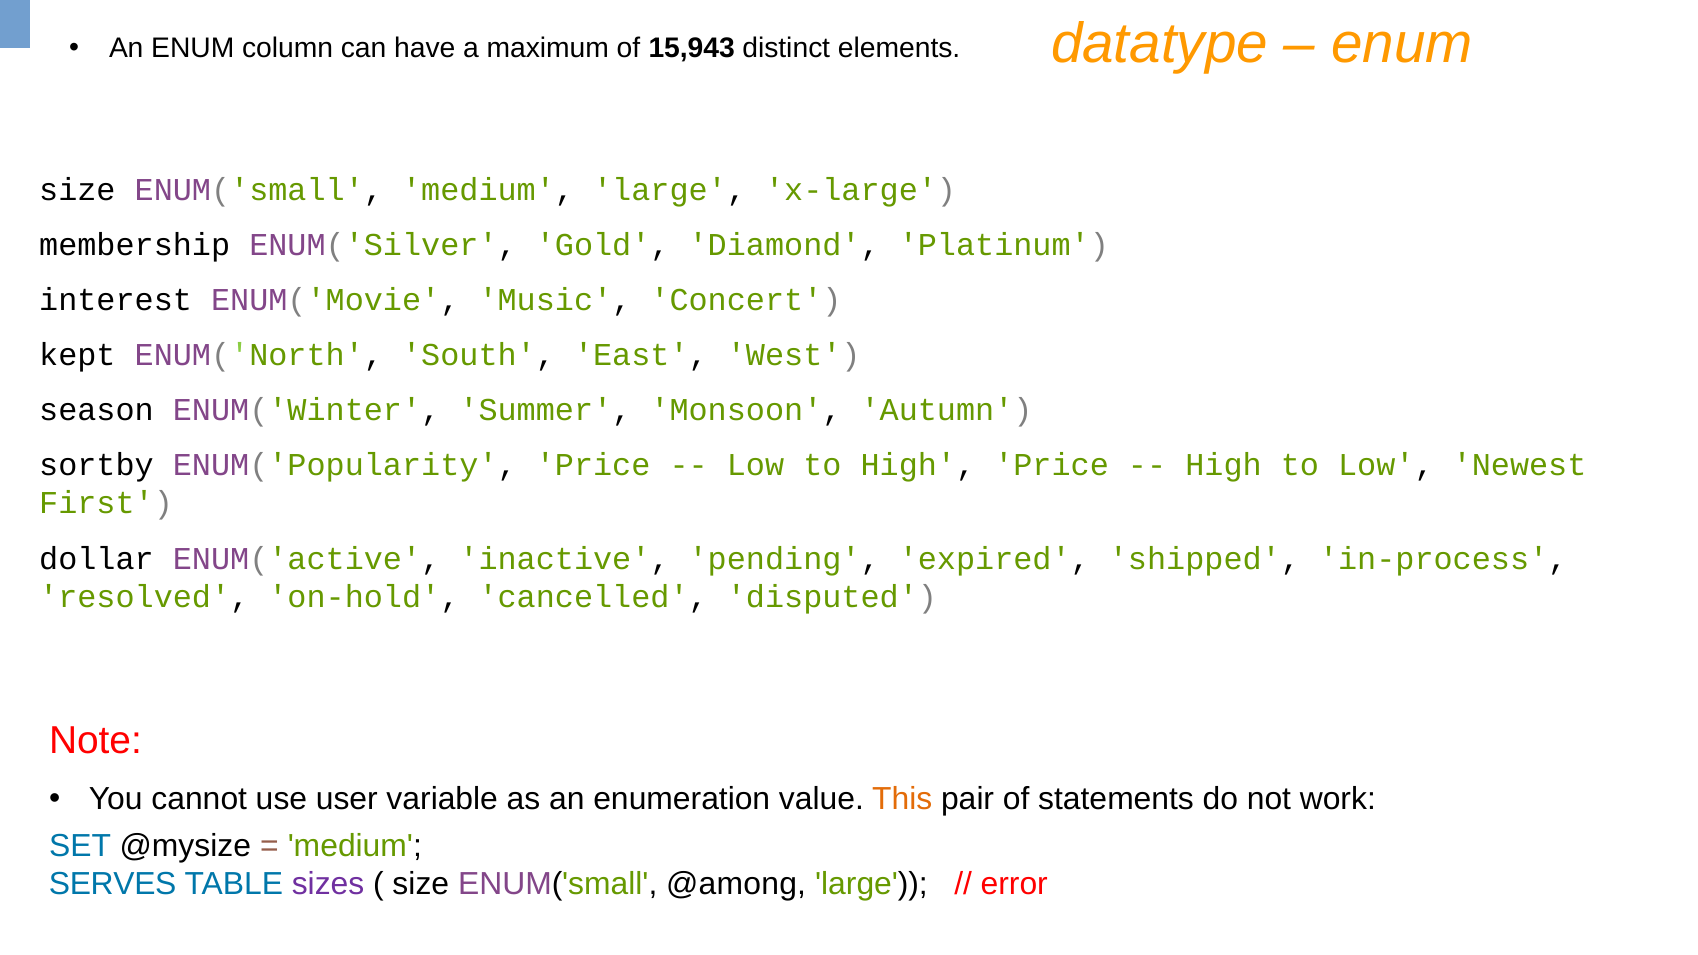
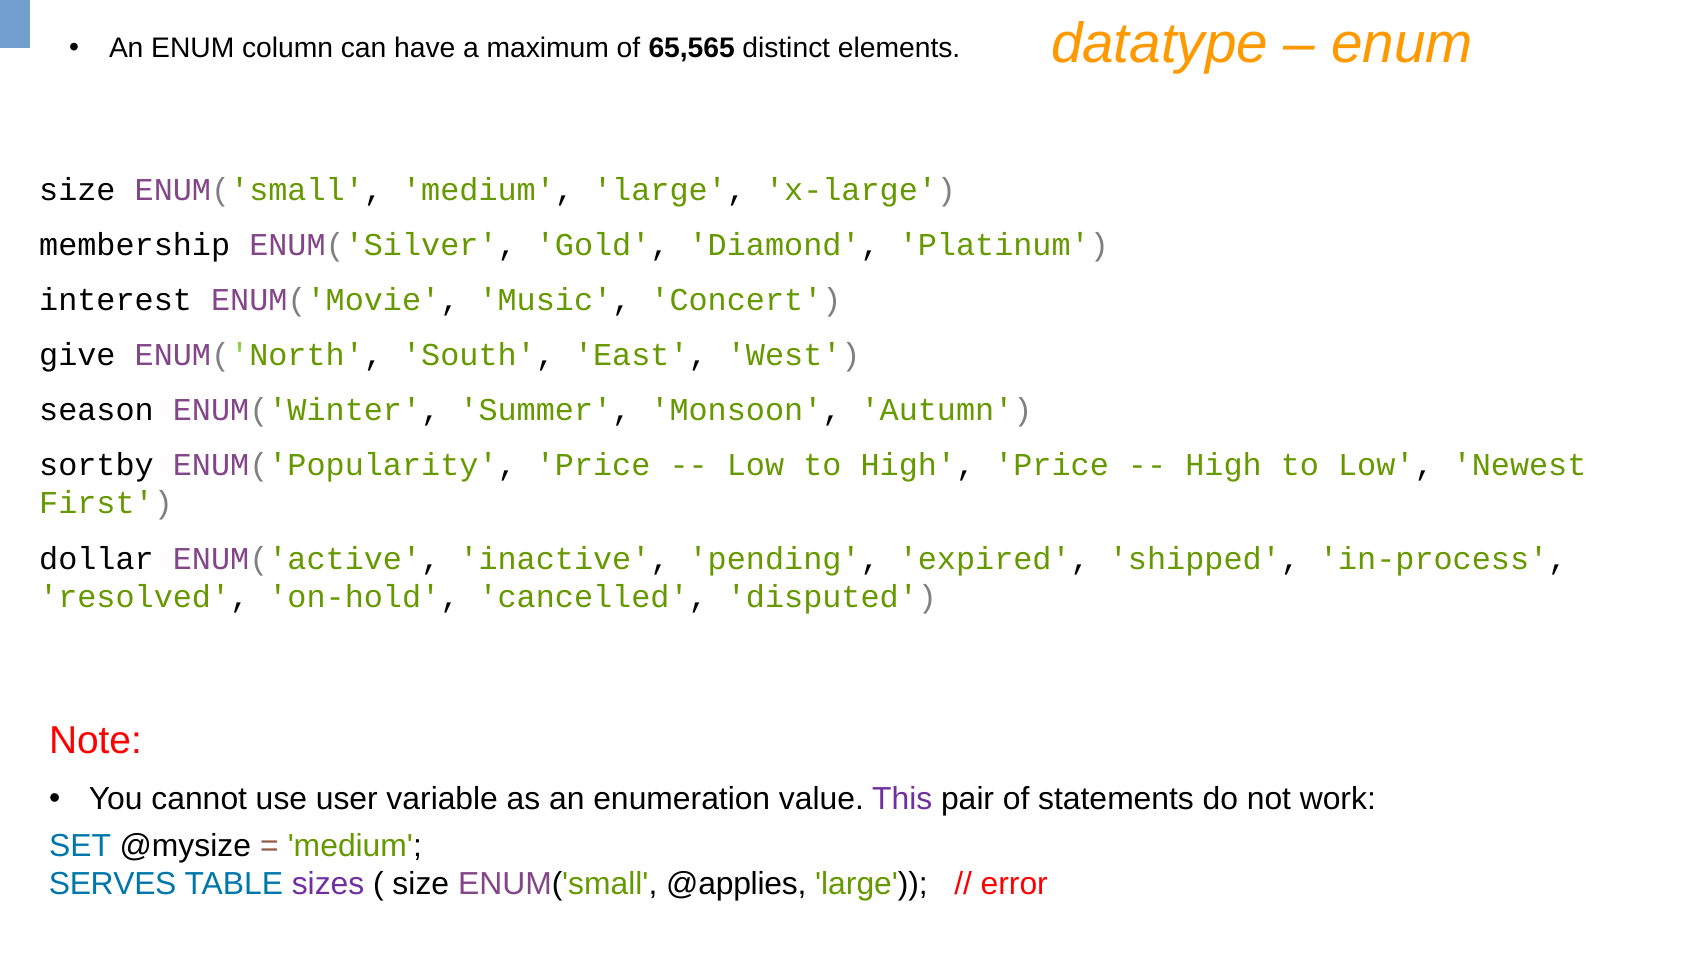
15,943: 15,943 -> 65,565 (692, 49)
kept: kept -> give (77, 355)
This colour: orange -> purple (902, 799)
@among: @among -> @applies (736, 884)
